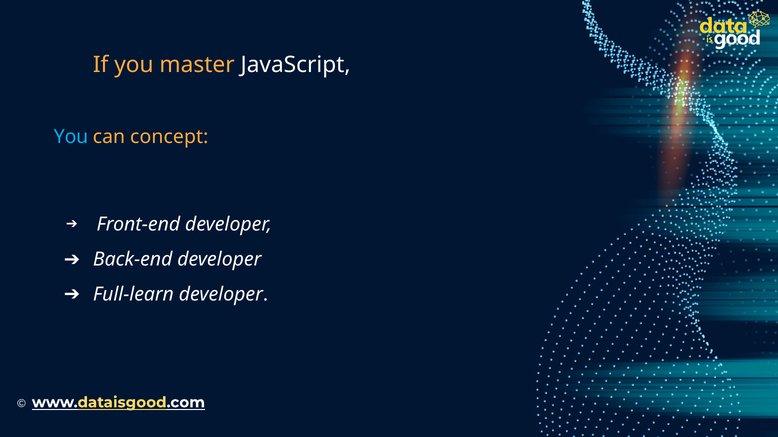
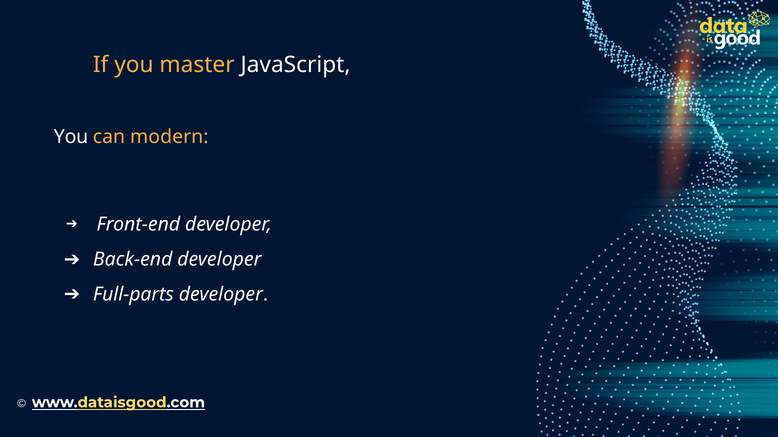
You colour: light blue -> white (71, 137)
concept: concept -> modern (169, 137)
Full-learn: Full-learn -> Full-parts (133, 295)
